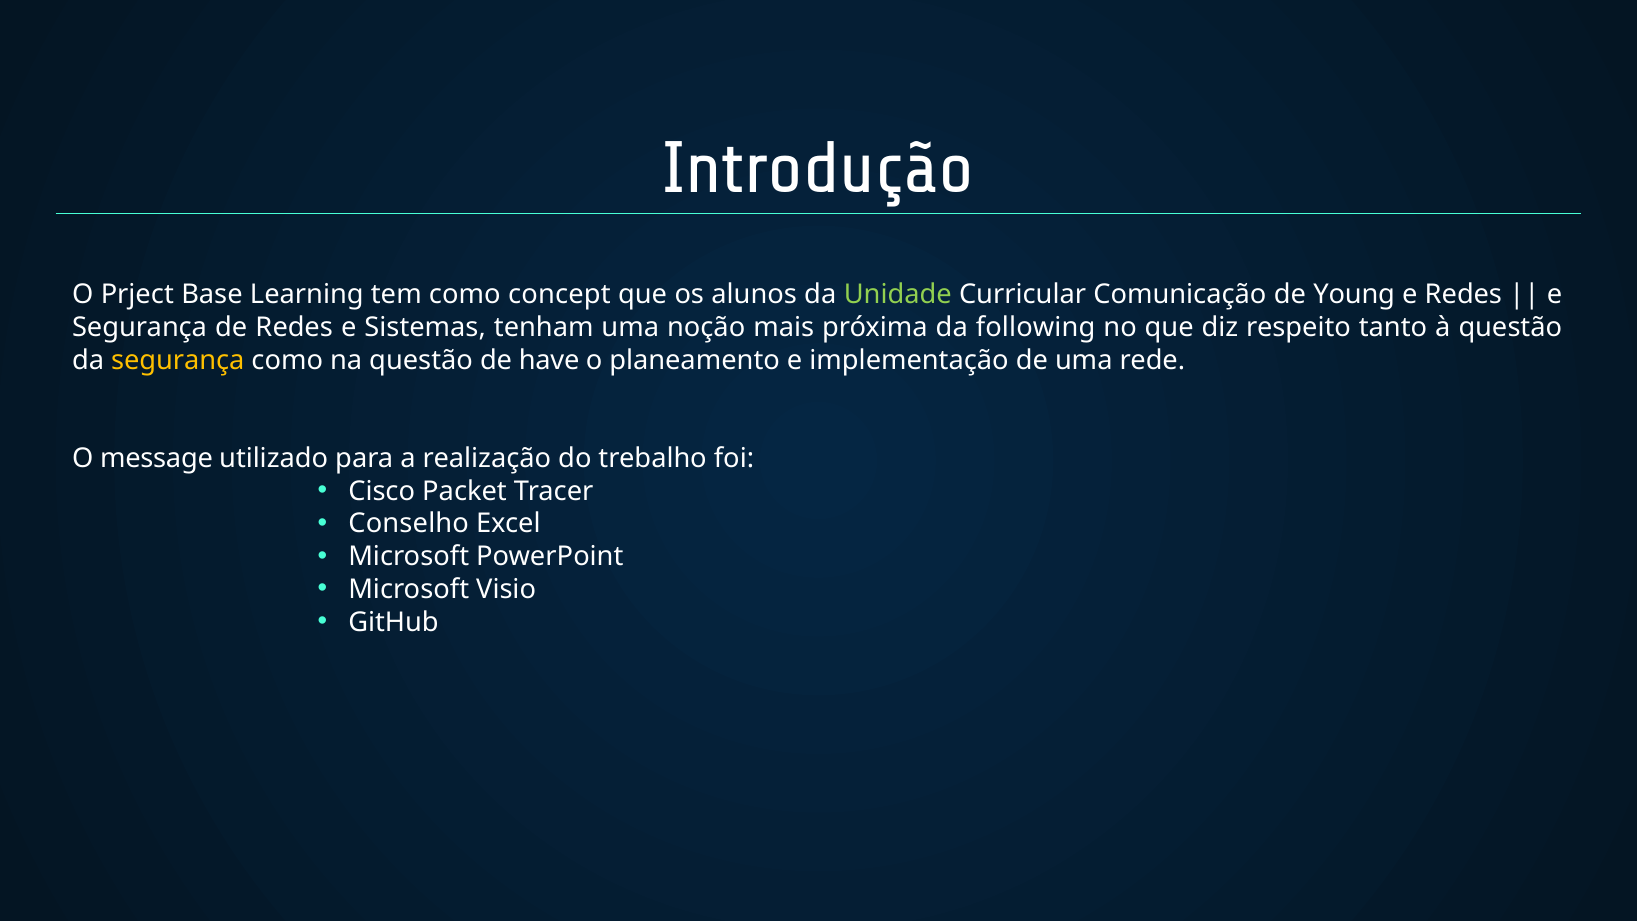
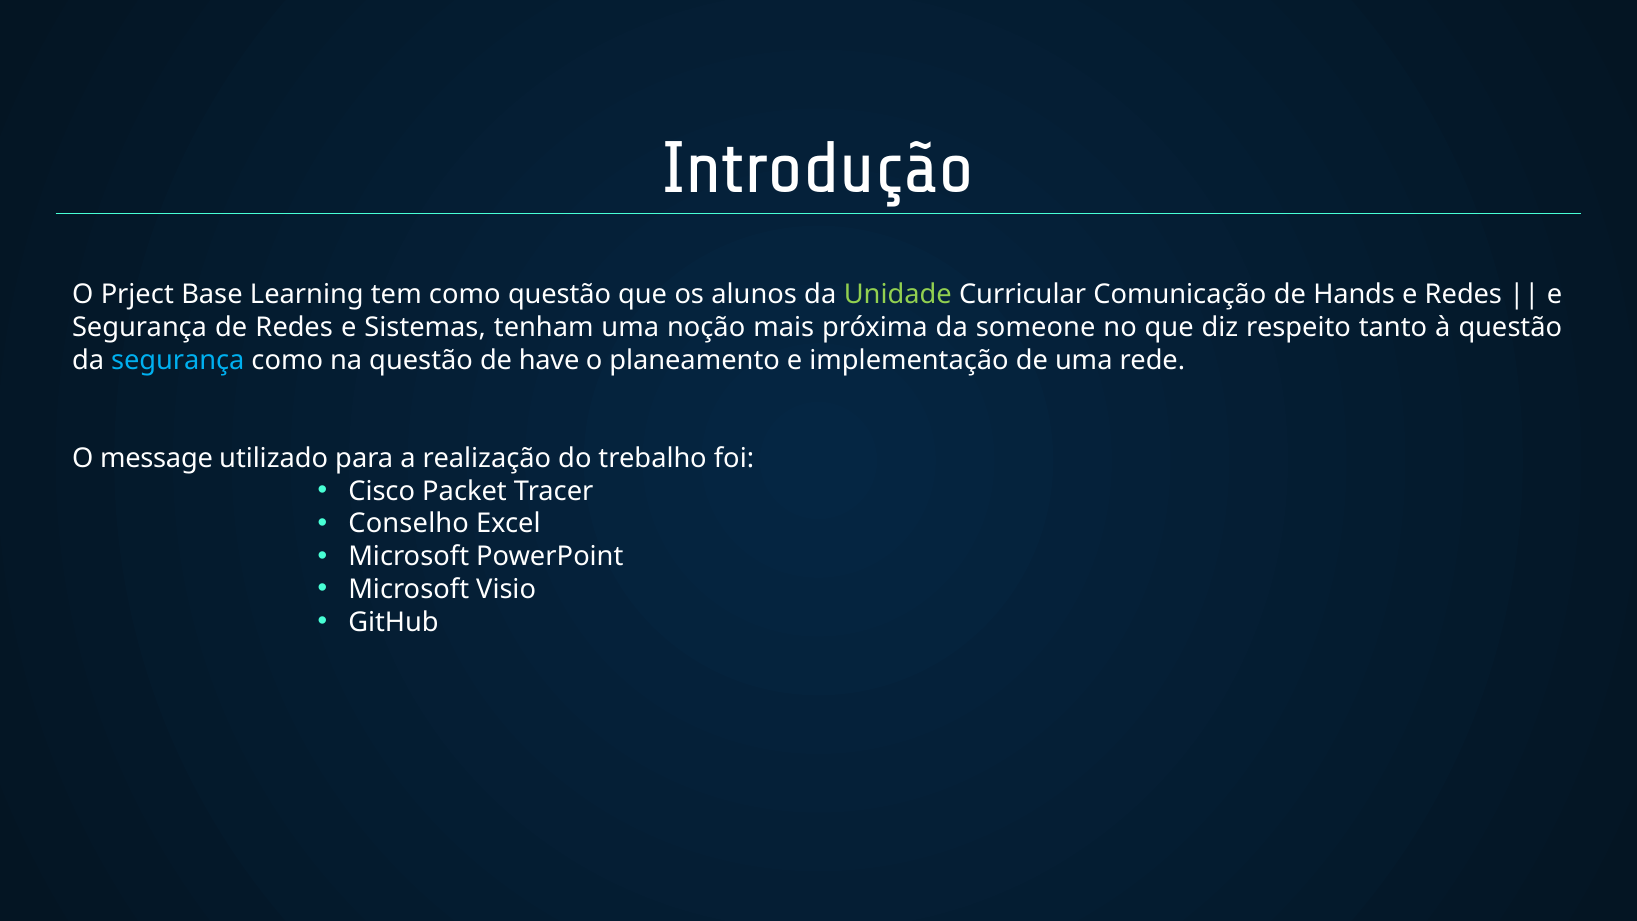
como concept: concept -> questão (560, 295)
Young: Young -> Hands (1354, 295)
following: following -> someone (1036, 327)
segurança colour: yellow -> light blue (178, 360)
